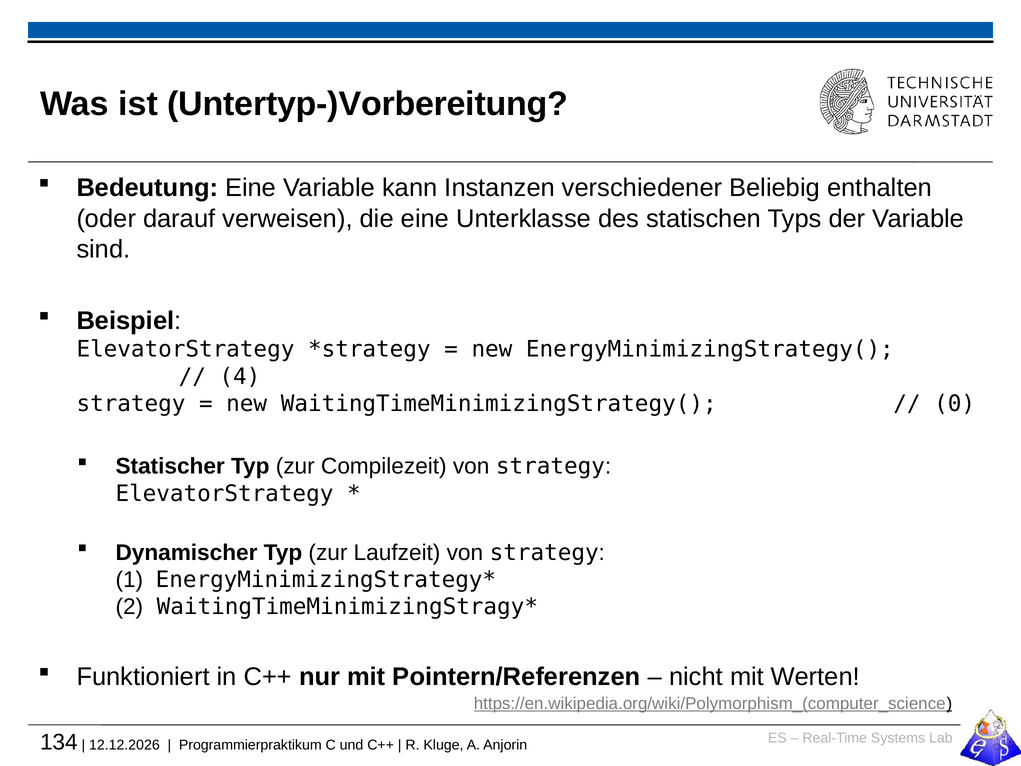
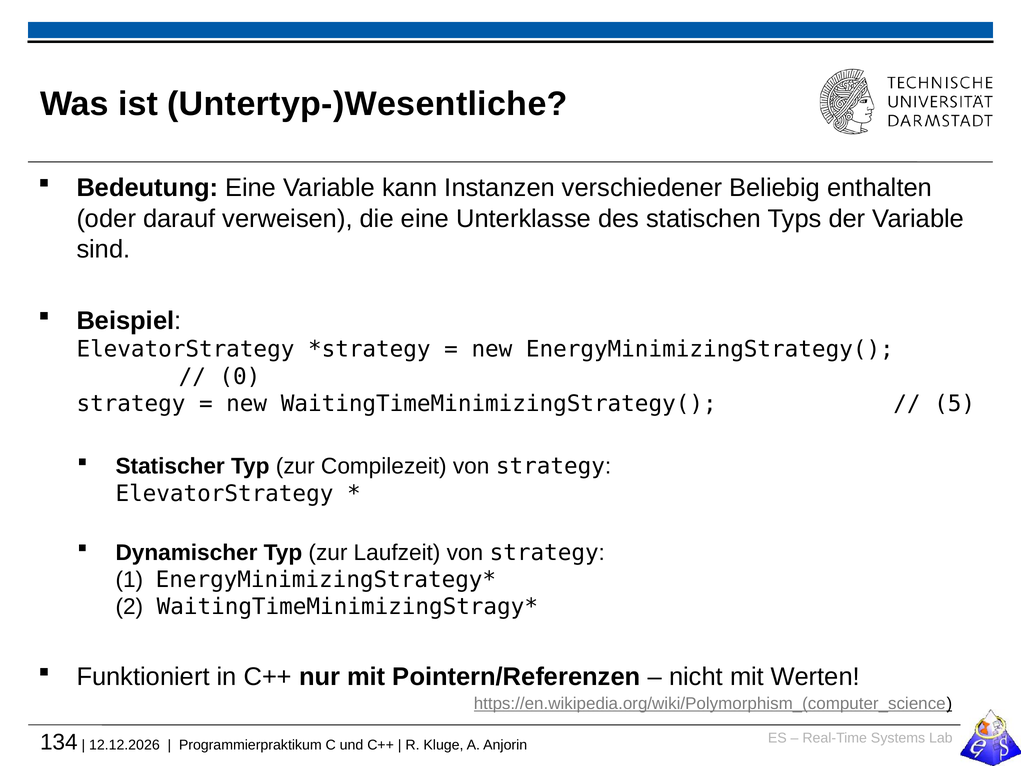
Untertyp-)Vorbereitung: Untertyp-)Vorbereitung -> Untertyp-)Wesentliche (367, 104)
4: 4 -> 0 (240, 377)
0: 0 -> 5 (955, 404)
